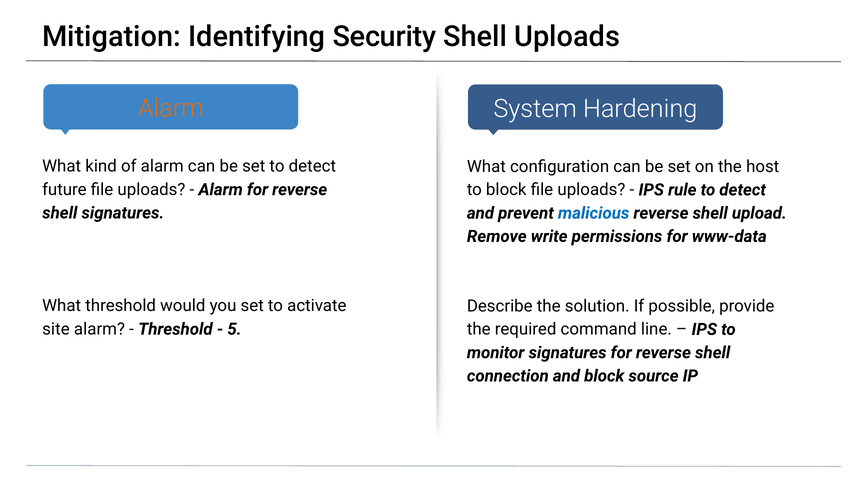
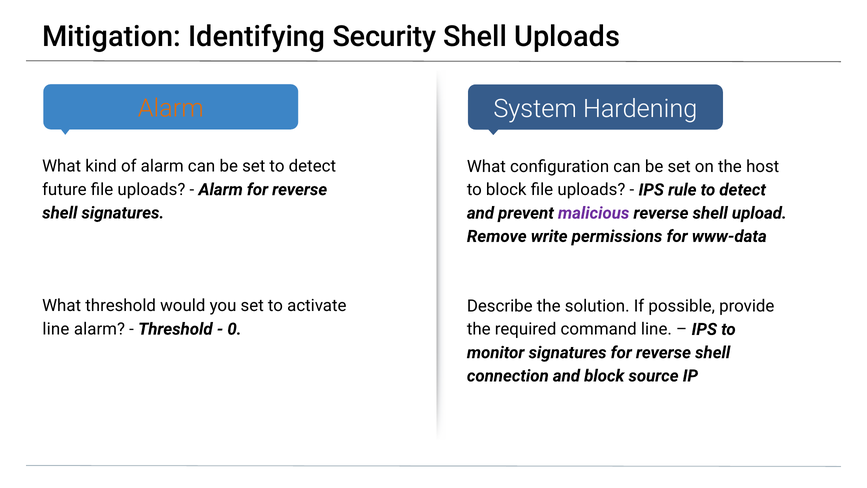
malicious colour: blue -> purple (594, 213)
site: site -> line (56, 329)
5: 5 -> 0 (234, 329)
